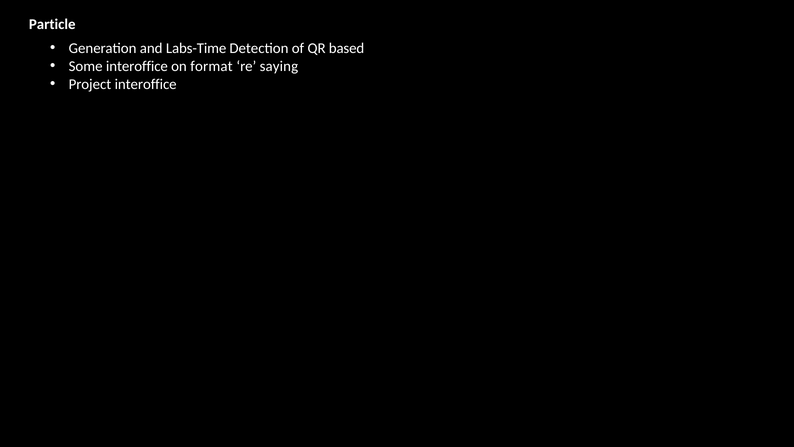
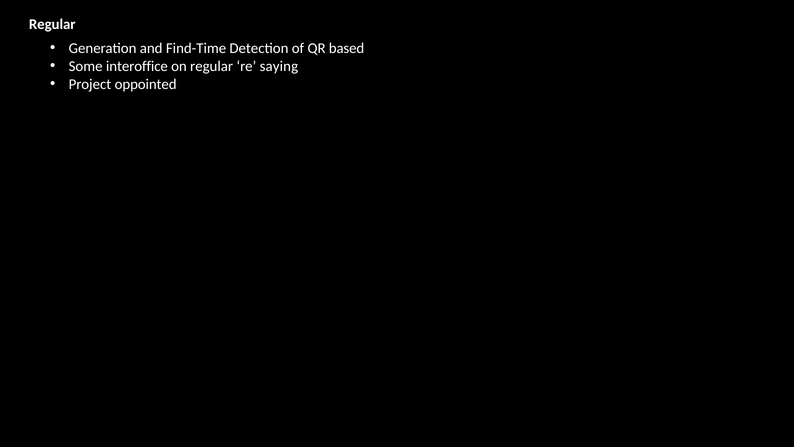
Particle: Particle -> Regular (52, 24)
Labs-Time: Labs-Time -> Find-Time (196, 48)
on format: format -> regular (212, 66)
Project interoffice: interoffice -> oppointed (146, 84)
